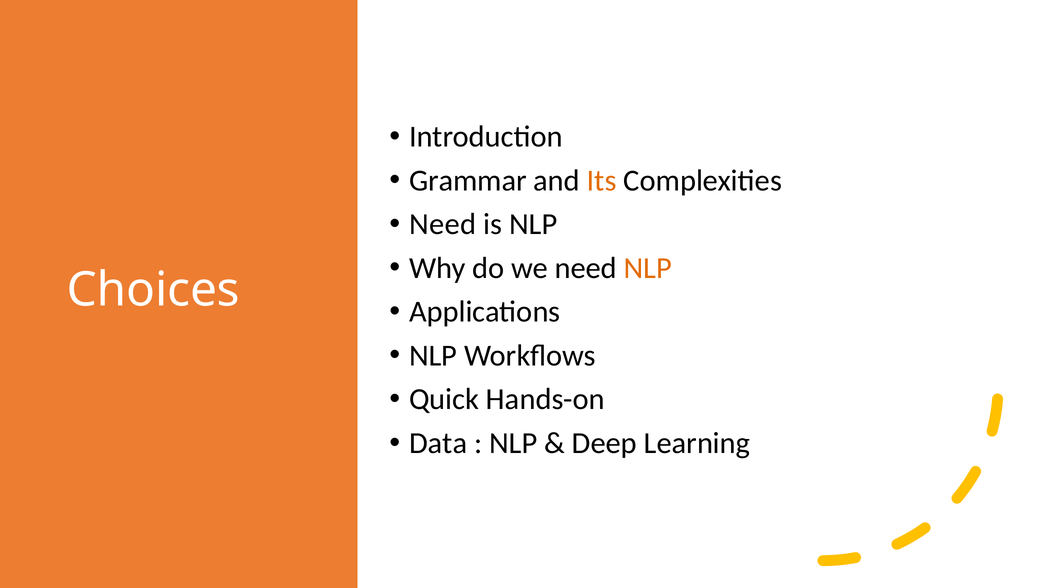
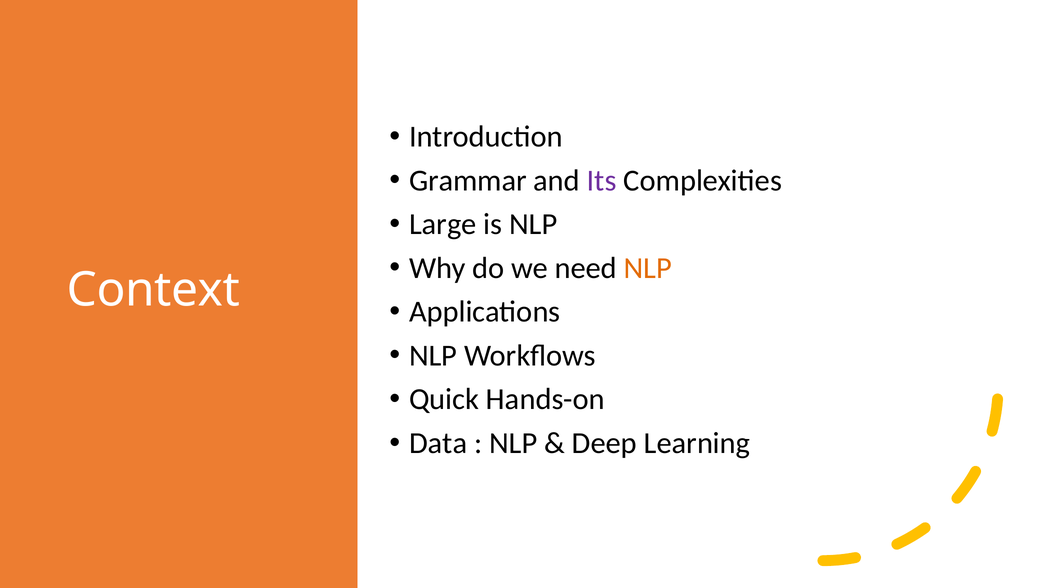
Its colour: orange -> purple (602, 181)
Need: Need -> Large (443, 224)
Choices: Choices -> Context (153, 290)
